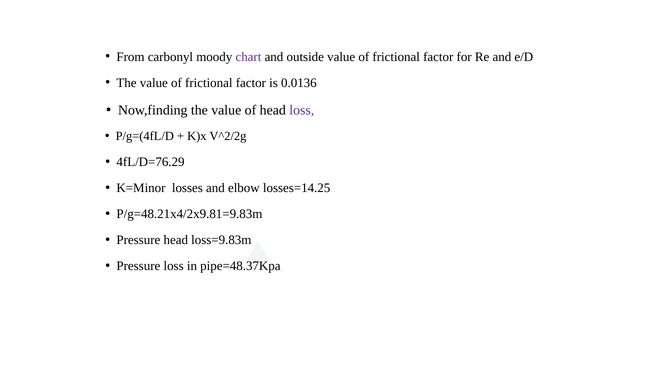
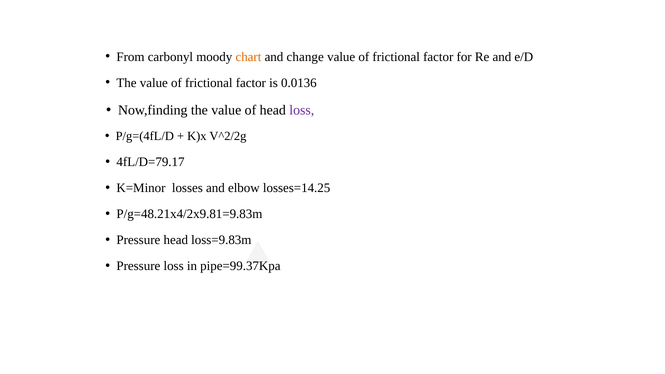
chart colour: purple -> orange (248, 57)
outside: outside -> change (305, 57)
4fL/D=76.29: 4fL/D=76.29 -> 4fL/D=79.17 (151, 162)
pipe=48.37Kpa: pipe=48.37Kpa -> pipe=99.37Kpa (240, 266)
